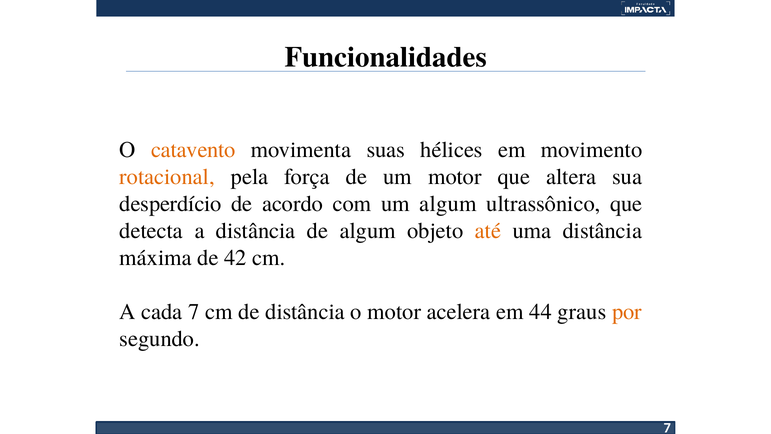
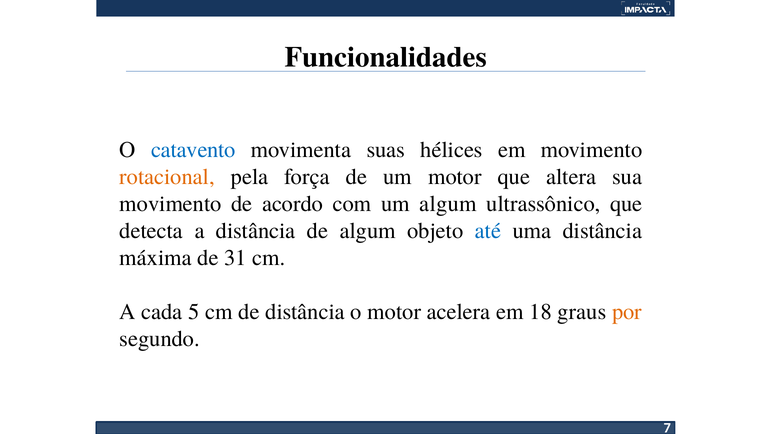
catavento colour: orange -> blue (193, 150)
desperdício: desperdício -> movimento (171, 204)
até colour: orange -> blue (488, 231)
42: 42 -> 31 (235, 258)
cada 7: 7 -> 5 (194, 312)
44: 44 -> 18 (541, 312)
